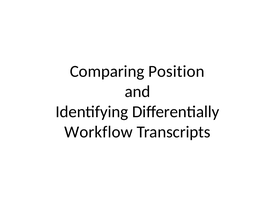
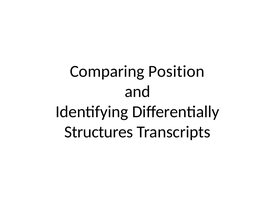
Workflow: Workflow -> Structures (99, 132)
